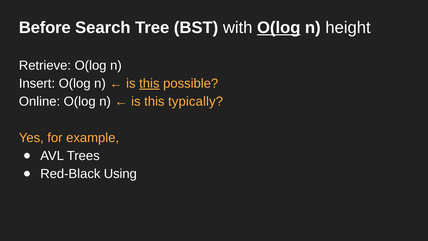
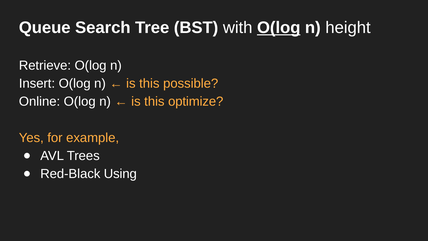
Before: Before -> Queue (45, 28)
this underline: present -> none (149, 84)
typically: typically -> optimize (196, 102)
